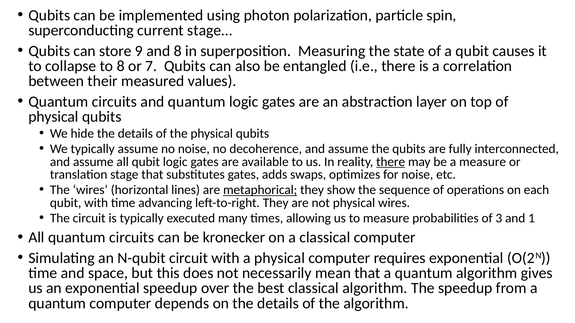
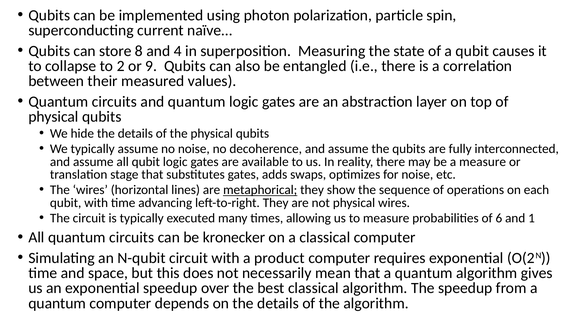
stage…: stage… -> naïve… (210, 31)
9: 9 -> 8 (139, 51)
and 8: 8 -> 4 (178, 51)
to 8: 8 -> 2 (121, 66)
7: 7 -> 9 (151, 66)
there underline: present -> none (391, 162)
3: 3 -> 6 (499, 219)
a physical: physical -> product (279, 258)
